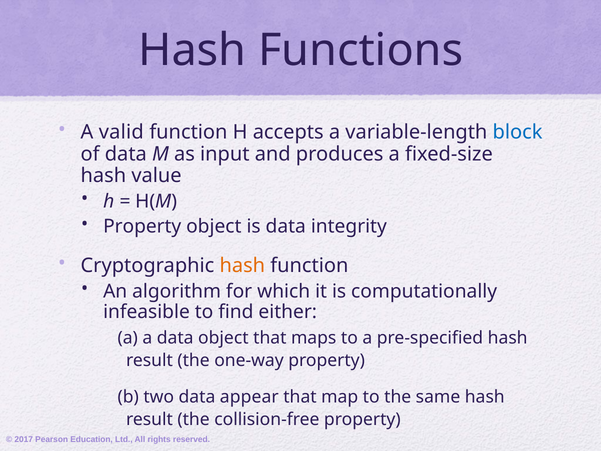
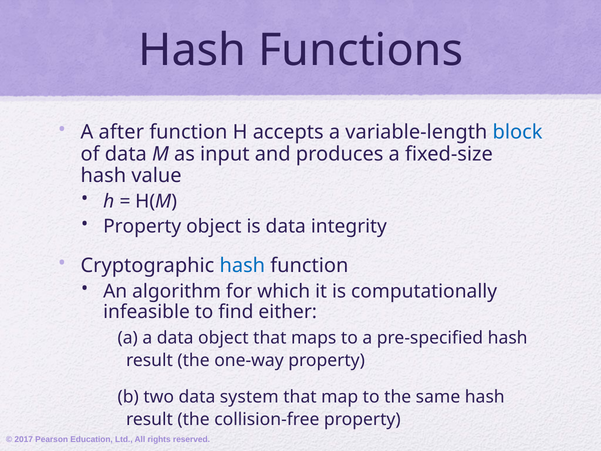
valid: valid -> after (121, 132)
hash colour: orange -> blue (242, 266)
appear: appear -> system (249, 397)
